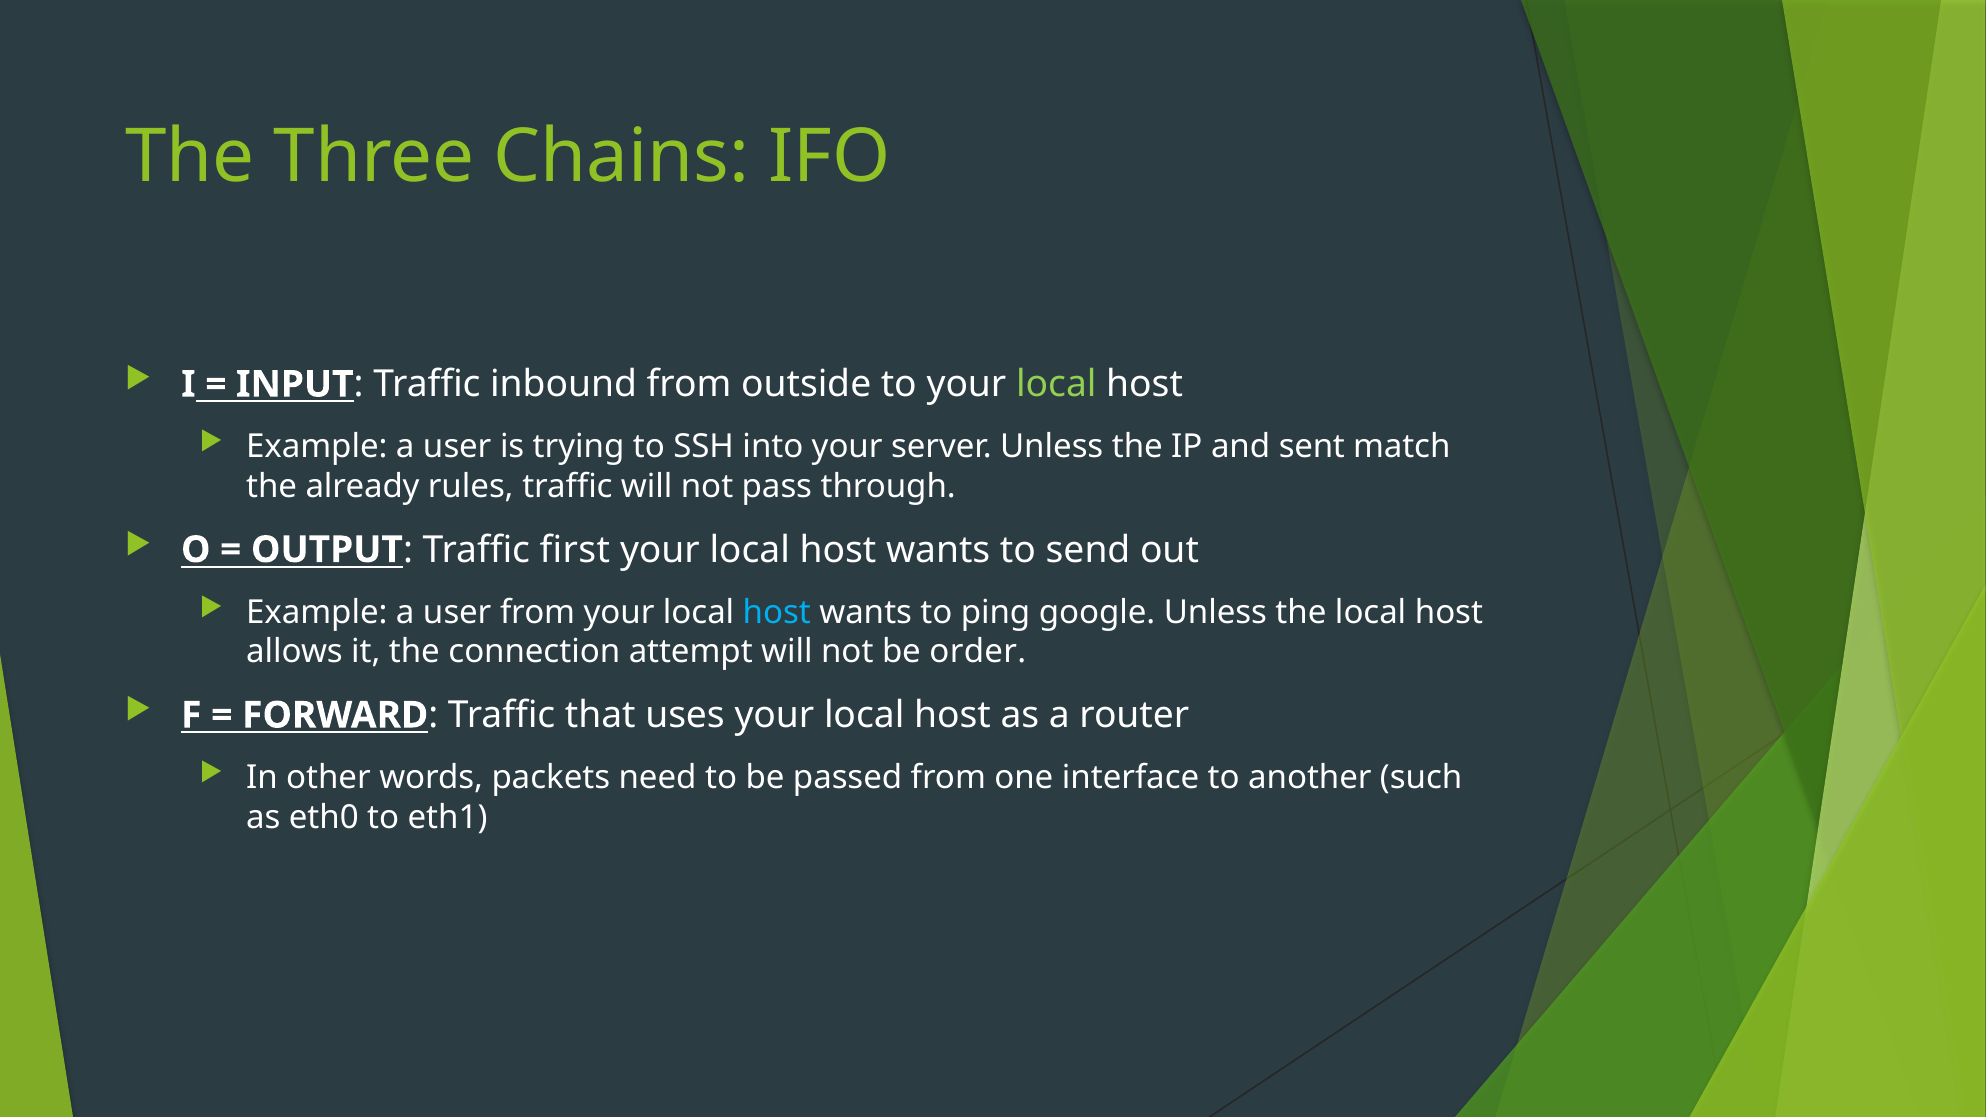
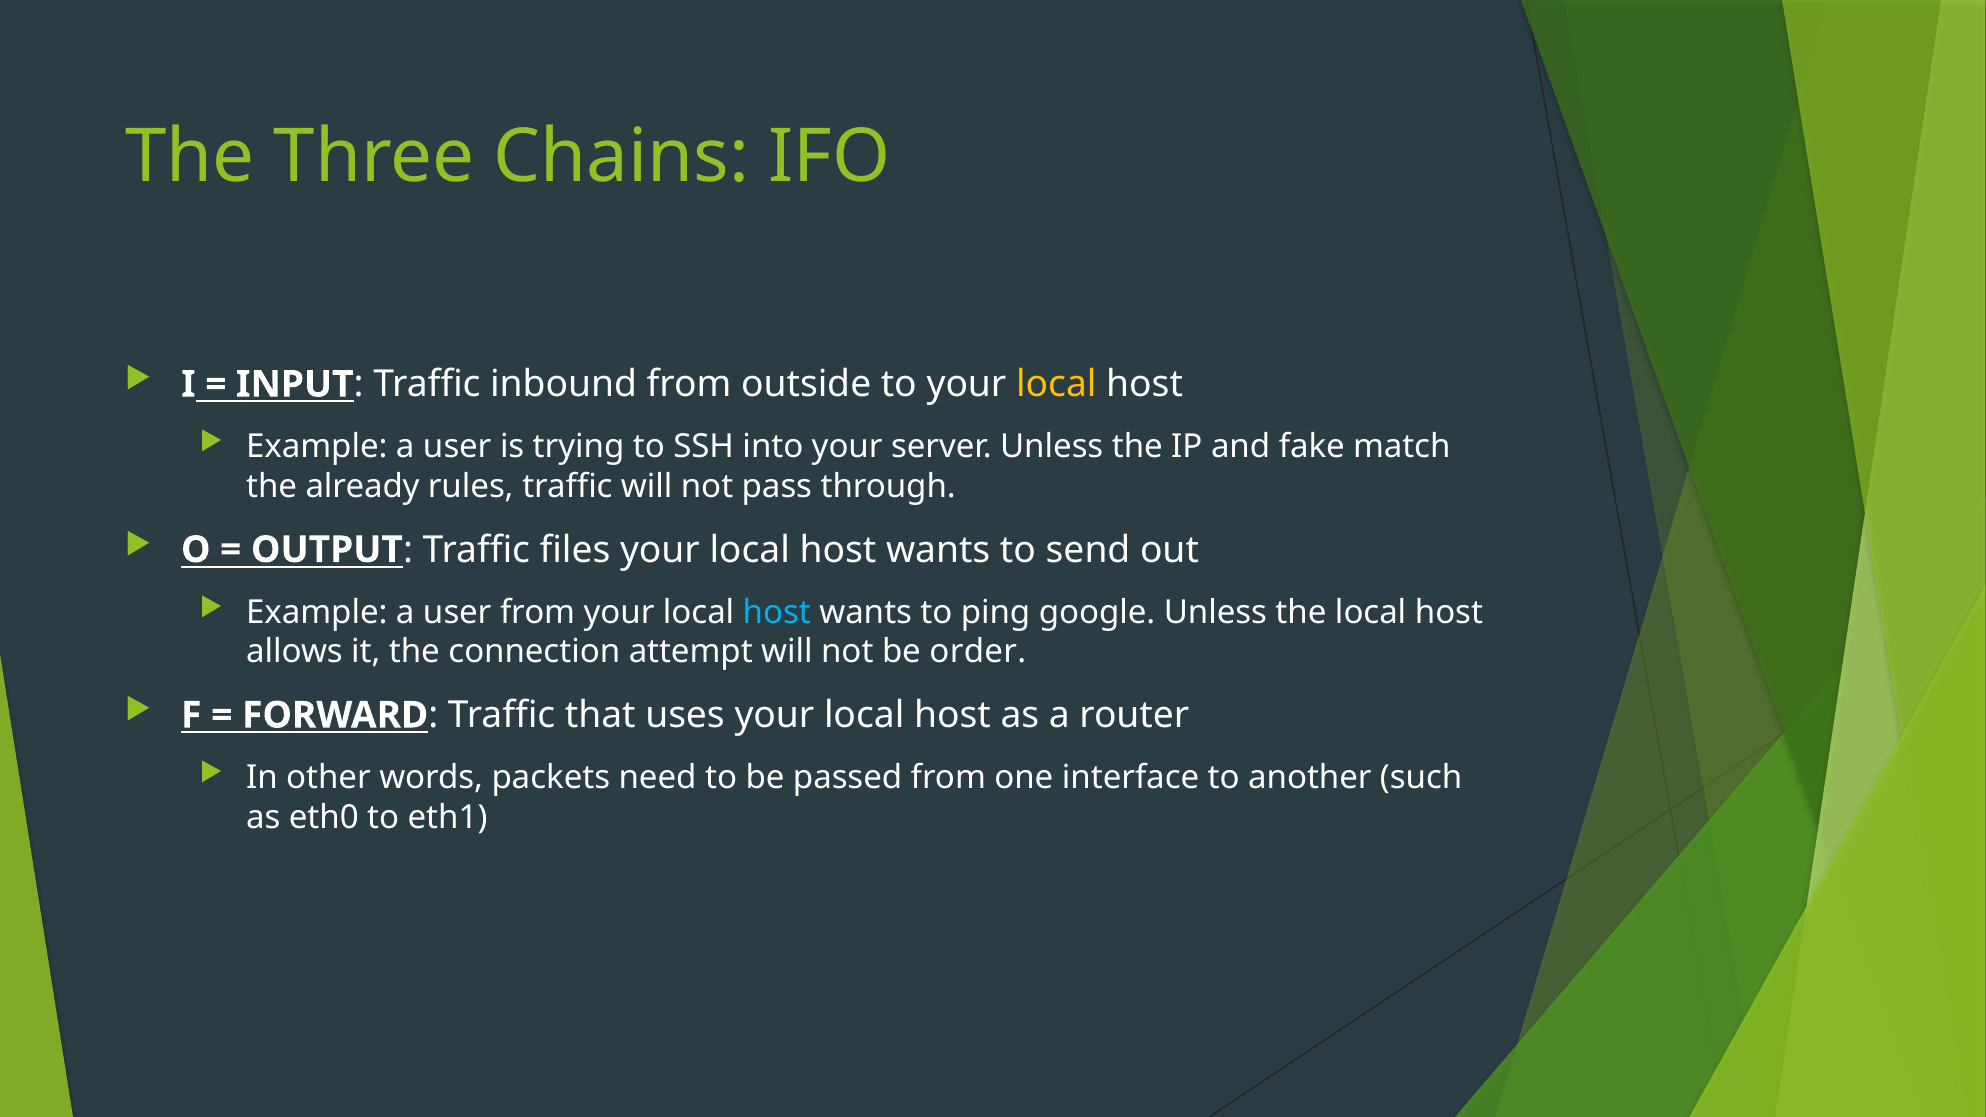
local colour: light green -> yellow (1056, 384)
sent: sent -> fake (1312, 447)
first: first -> files (575, 550)
